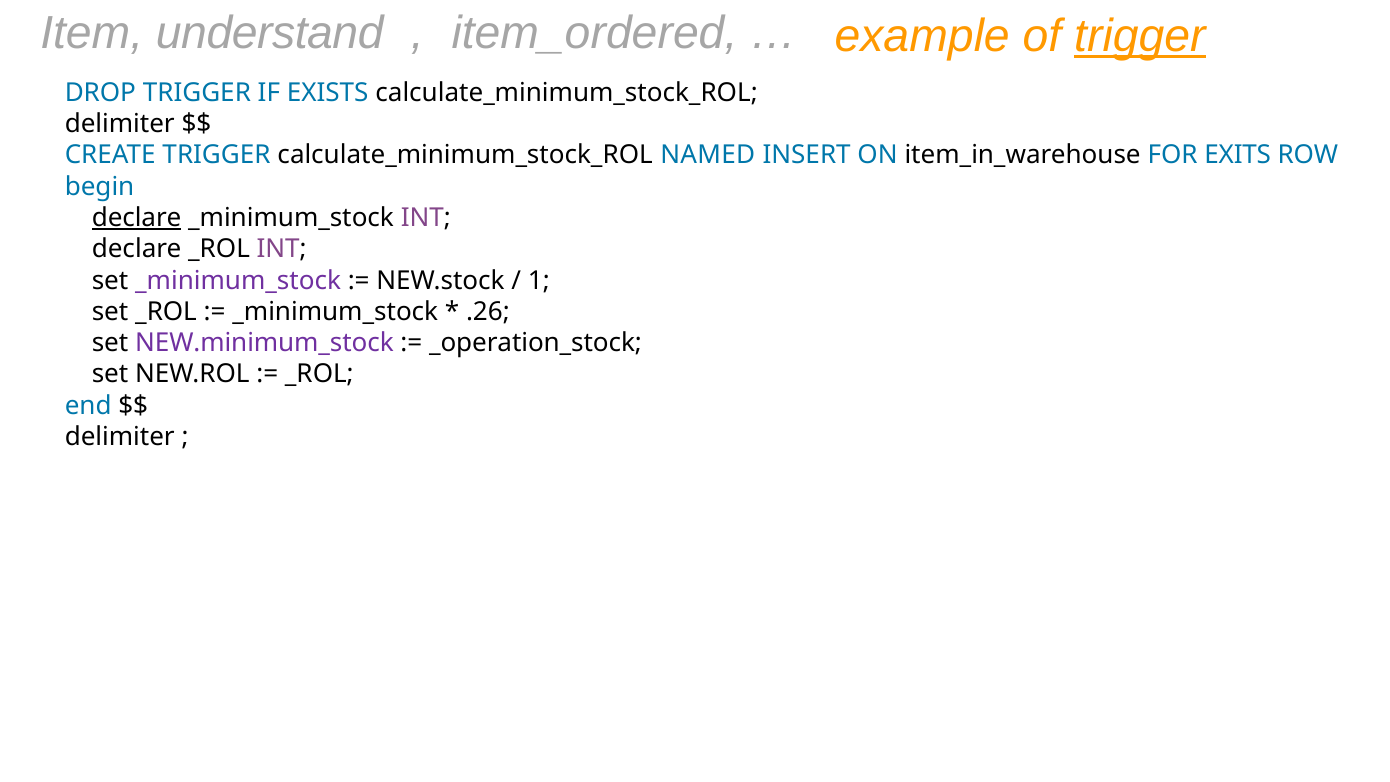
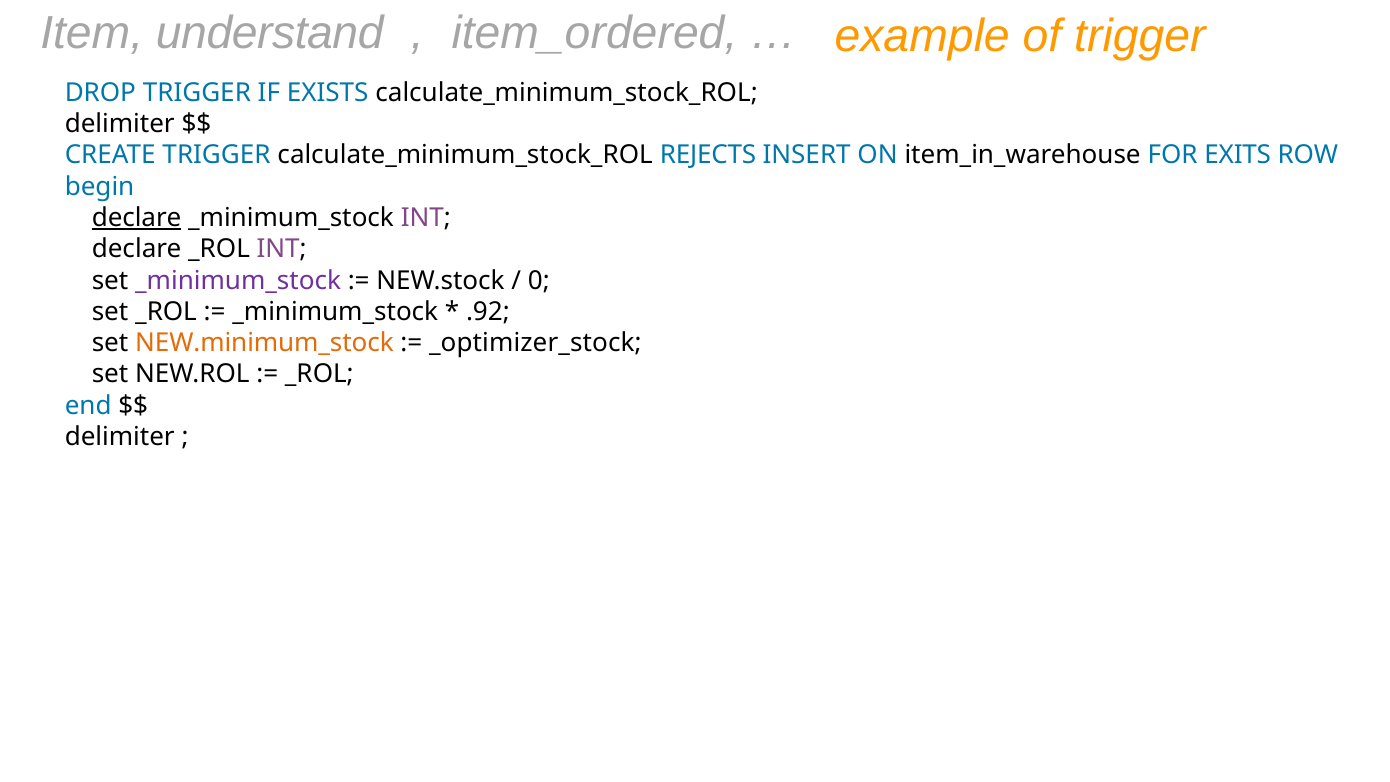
trigger underline: present -> none (1140, 36)
NAMED: NAMED -> REJECTS (708, 155)
1: 1 -> 0 (539, 280)
.26: .26 -> .92 (488, 312)
NEW.minimum_stock colour: purple -> orange (264, 343)
_operation_stock: _operation_stock -> _optimizer_stock (535, 343)
